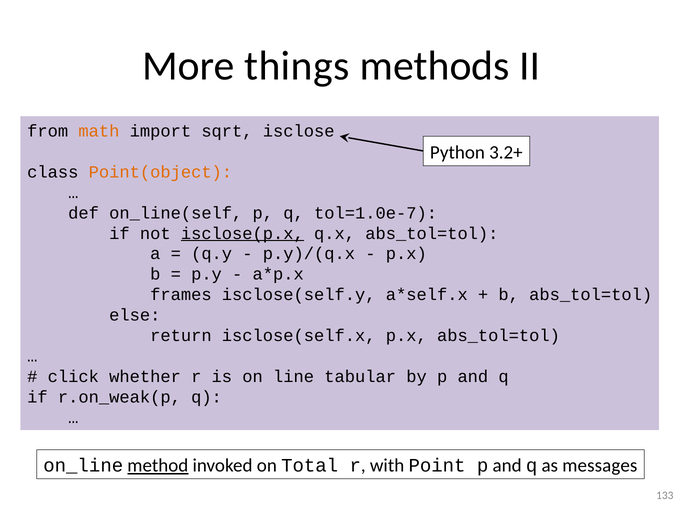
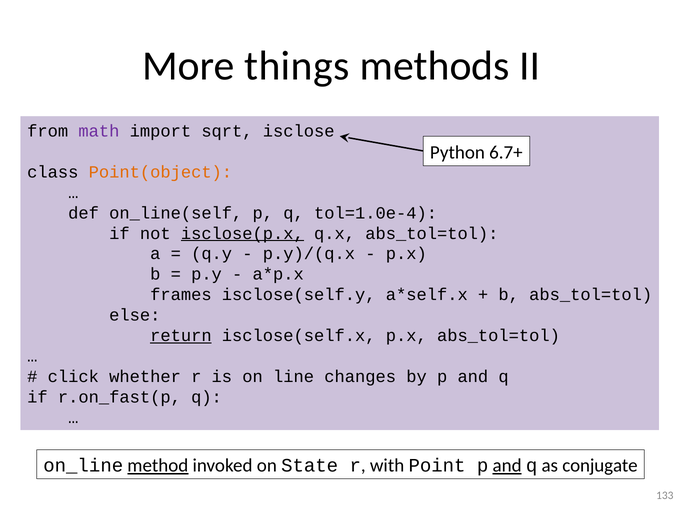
math colour: orange -> purple (99, 131)
3.2+: 3.2+ -> 6.7+ (506, 152)
tol=1.0e-7: tol=1.0e-7 -> tol=1.0e-4 (376, 213)
return underline: none -> present (181, 336)
tabular: tabular -> changes (360, 377)
r.on_weak(p: r.on_weak(p -> r.on_fast(p (119, 397)
Total: Total -> State (310, 466)
and underline: none -> present (507, 466)
messages: messages -> conjugate (600, 466)
